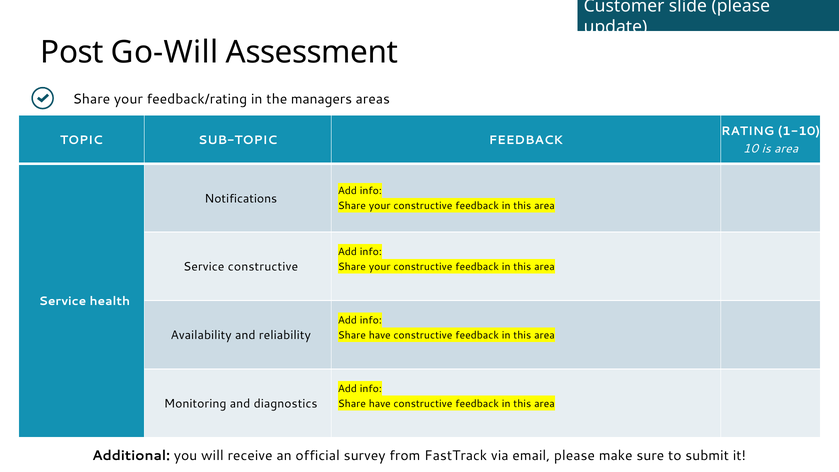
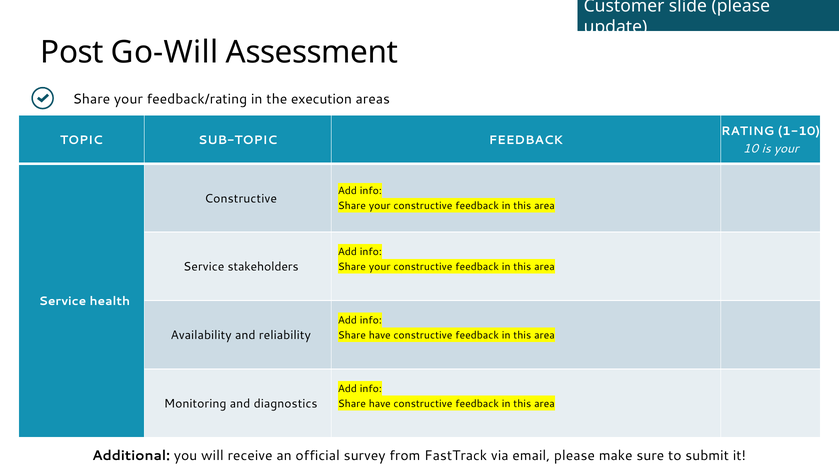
managers: managers -> execution (321, 99)
is area: area -> your (786, 149)
Notifications: Notifications -> Constructive (241, 198)
Service constructive: constructive -> stakeholders (263, 267)
